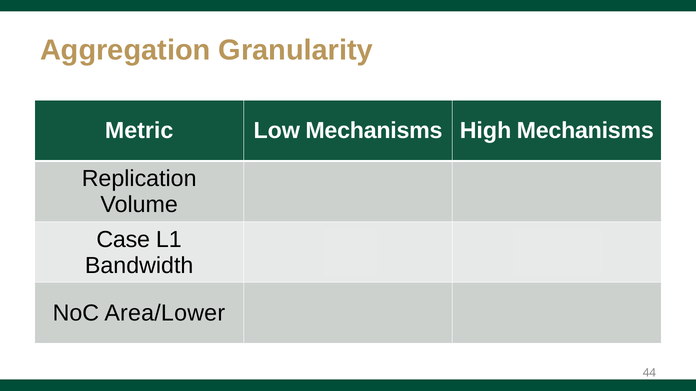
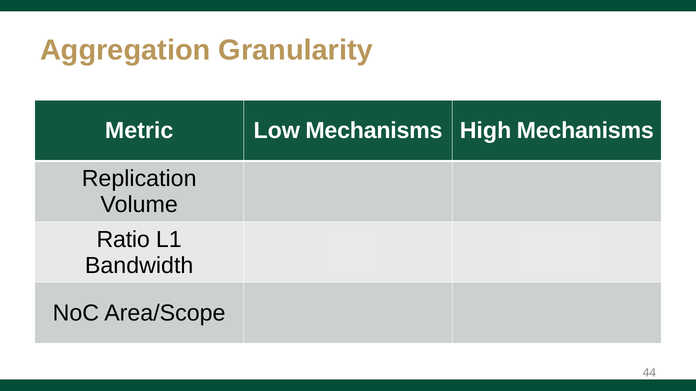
Case: Case -> Ratio (123, 240)
Area/Lower: Area/Lower -> Area/Scope (165, 314)
